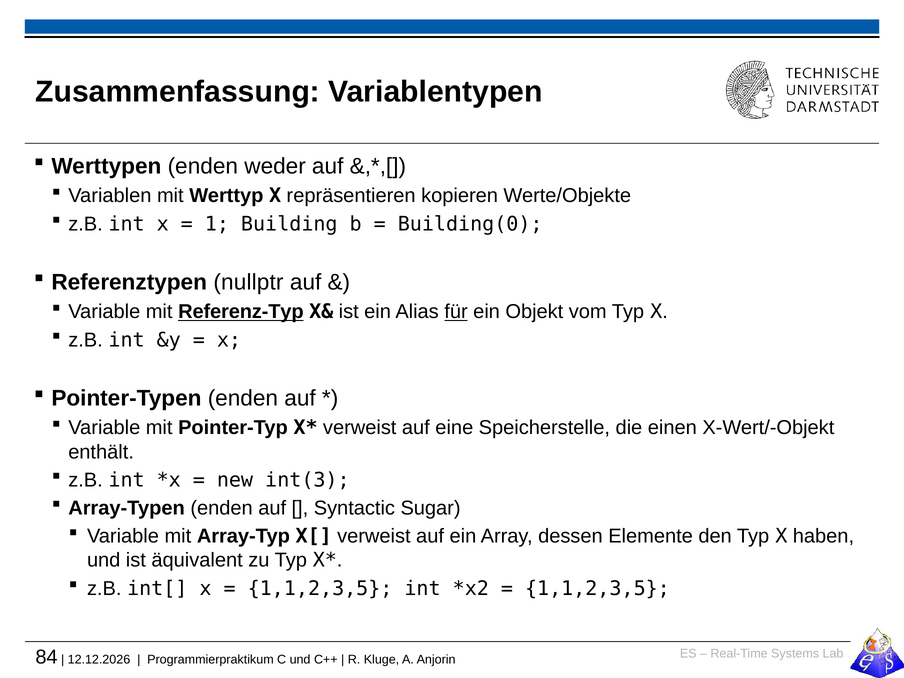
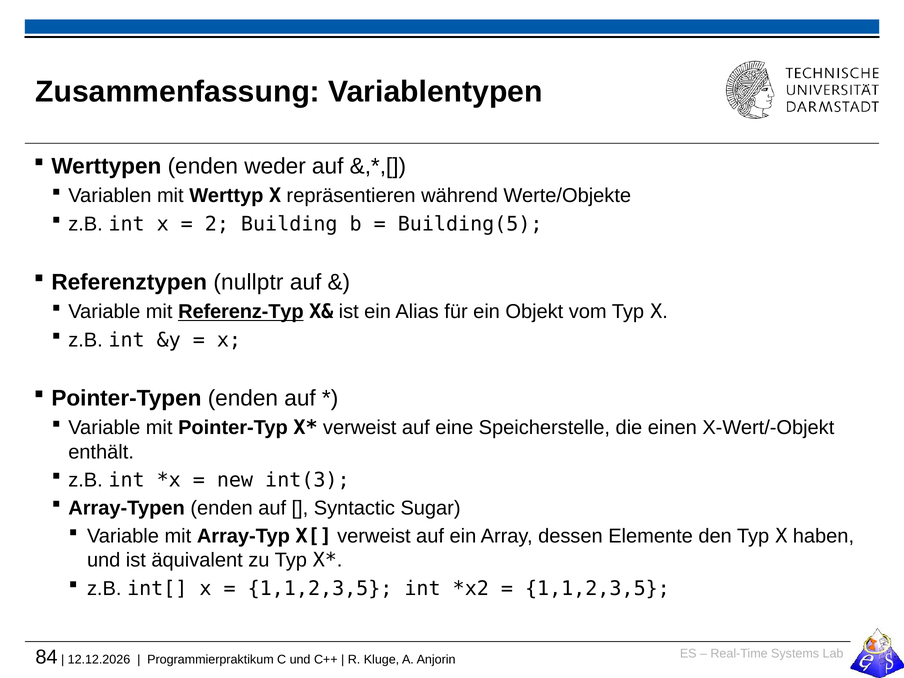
kopieren: kopieren -> während (460, 196)
1: 1 -> 2 (217, 224)
Building(0: Building(0 -> Building(5 (470, 224)
für underline: present -> none (456, 312)
